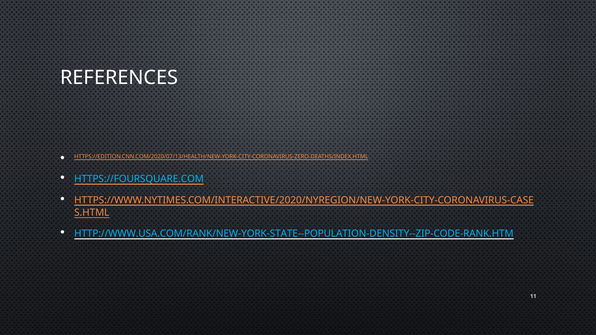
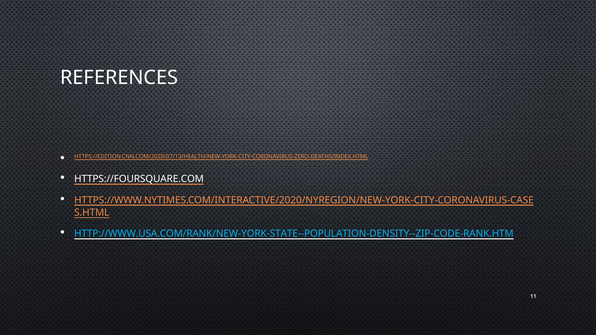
HTTPS://FOURSQUARE.COM colour: light blue -> white (139, 179)
